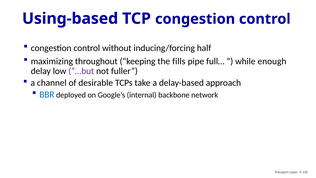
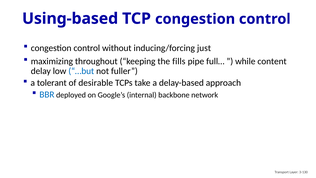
half: half -> just (204, 48)
enough: enough -> content (272, 61)
…but colour: purple -> blue (81, 71)
channel: channel -> tolerant (52, 83)
